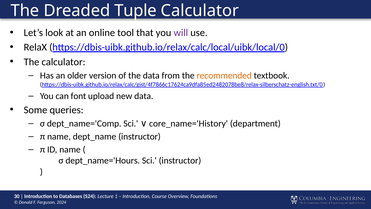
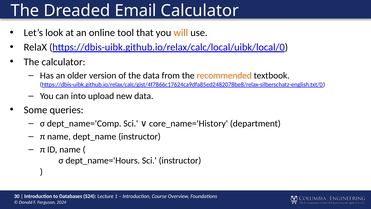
Tuple: Tuple -> Email (135, 11)
will colour: purple -> orange (181, 33)
font: font -> into (78, 96)
